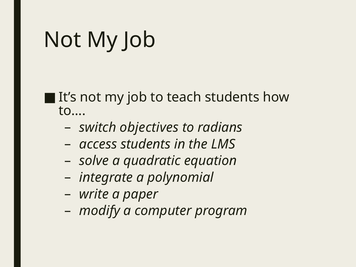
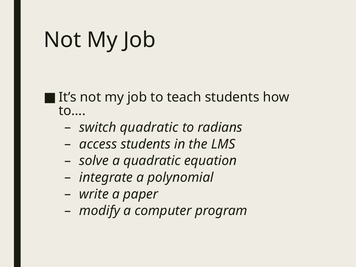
switch objectives: objectives -> quadratic (149, 127)
